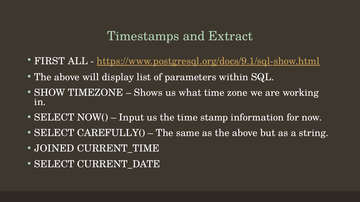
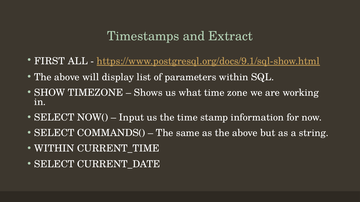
CAREFULLY(: CAREFULLY( -> COMMANDS( (111, 133)
JOINED: JOINED -> WITHIN (54, 149)
